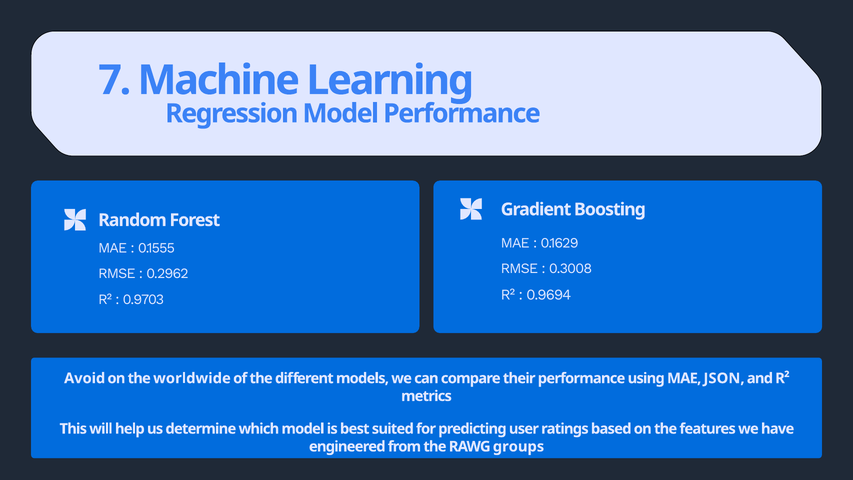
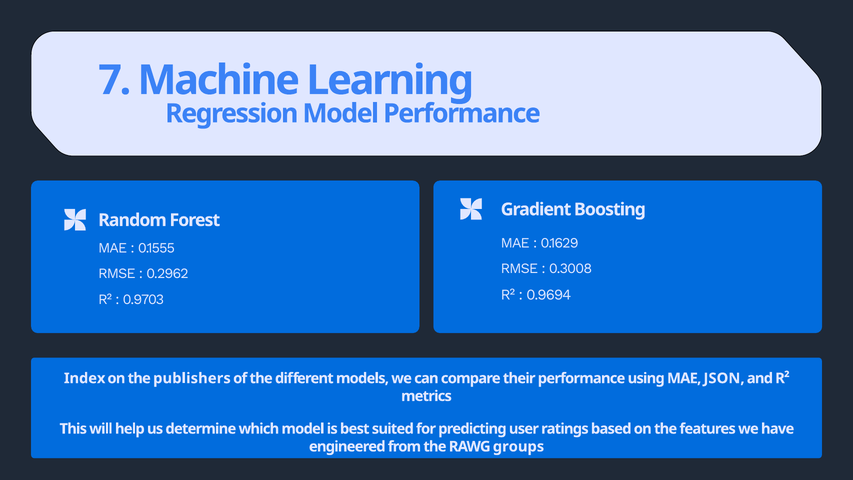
Avoid: Avoid -> Index (85, 378)
worldwide: worldwide -> publishers (192, 378)
